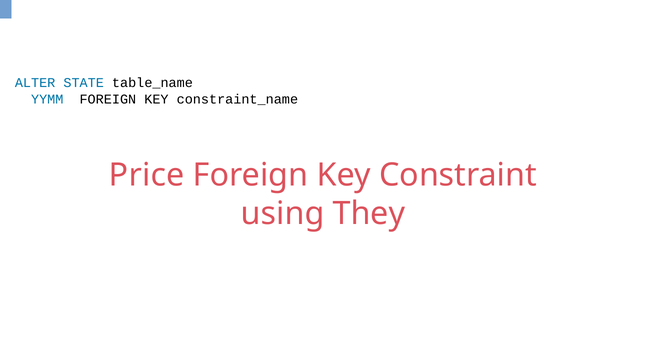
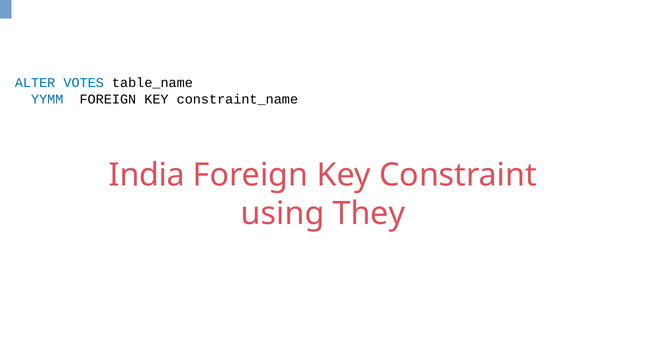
STATE: STATE -> VOTES (84, 83)
Price: Price -> India (147, 175)
